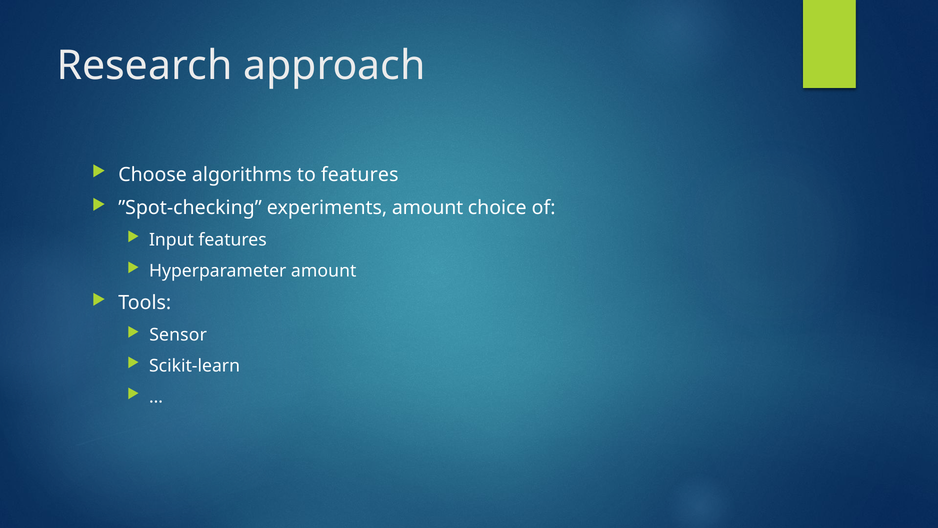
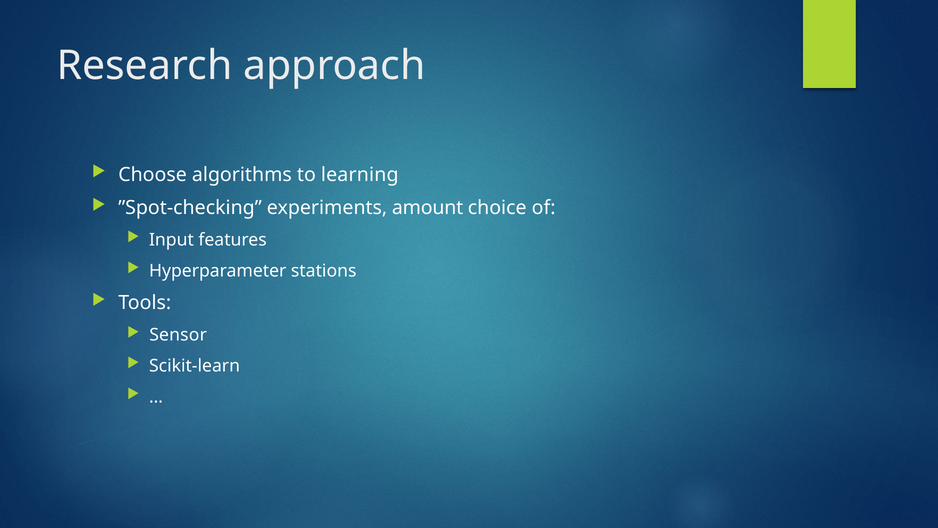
to features: features -> learning (360, 175)
Hyperparameter amount: amount -> stations (324, 271)
